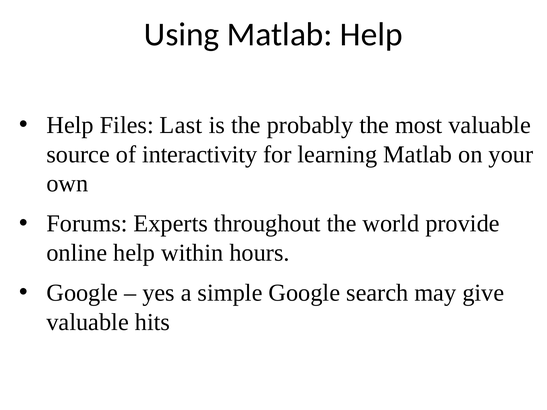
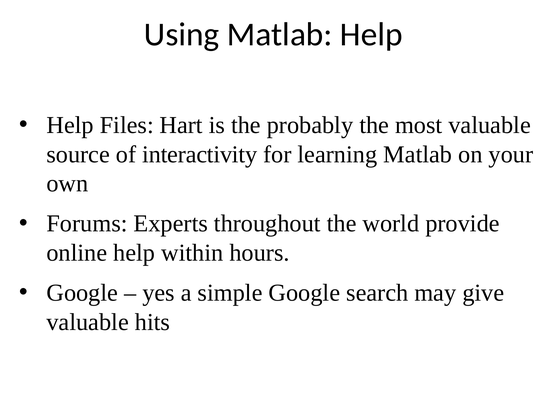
Last: Last -> Hart (181, 125)
